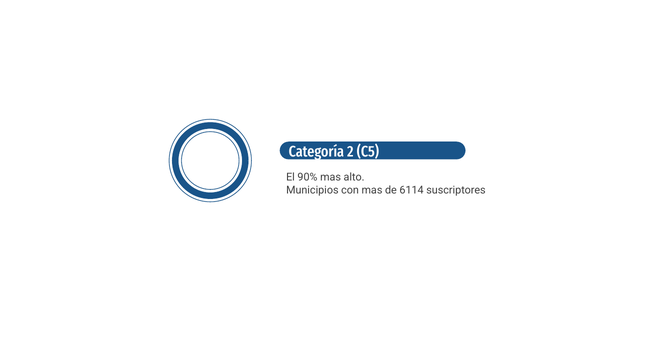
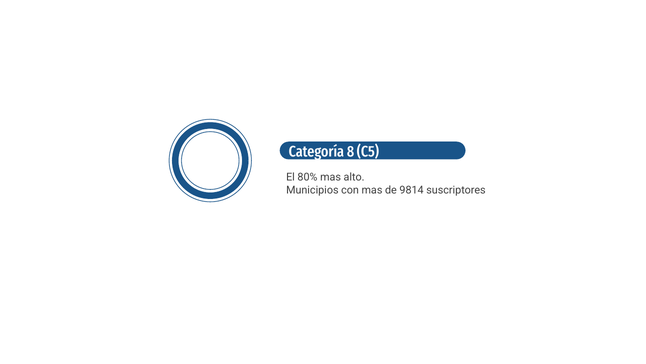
2: 2 -> 8 (350, 151)
90%: 90% -> 80% (307, 177)
6114: 6114 -> 9814 (412, 190)
